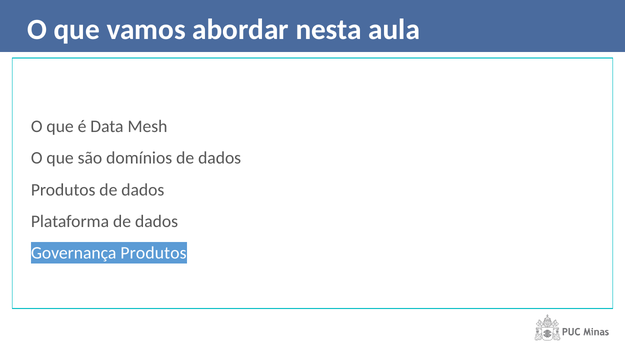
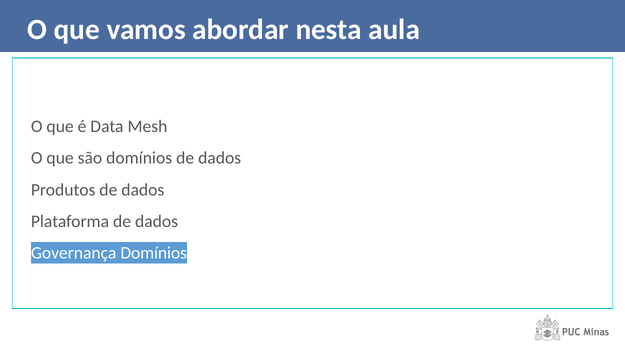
Governança Produtos: Produtos -> Domínios (154, 253)
